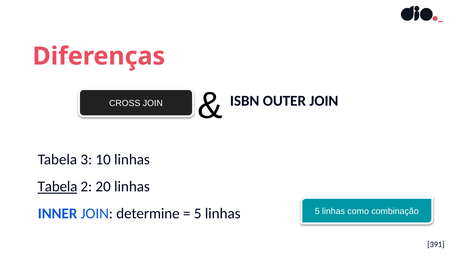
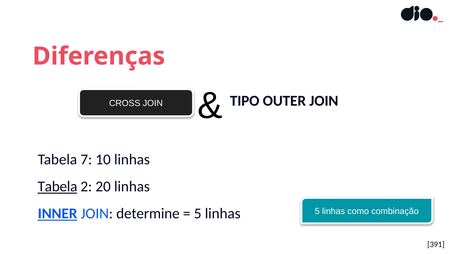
ISBN: ISBN -> TIPO (245, 101)
3: 3 -> 7 (86, 159)
INNER underline: none -> present (58, 213)
